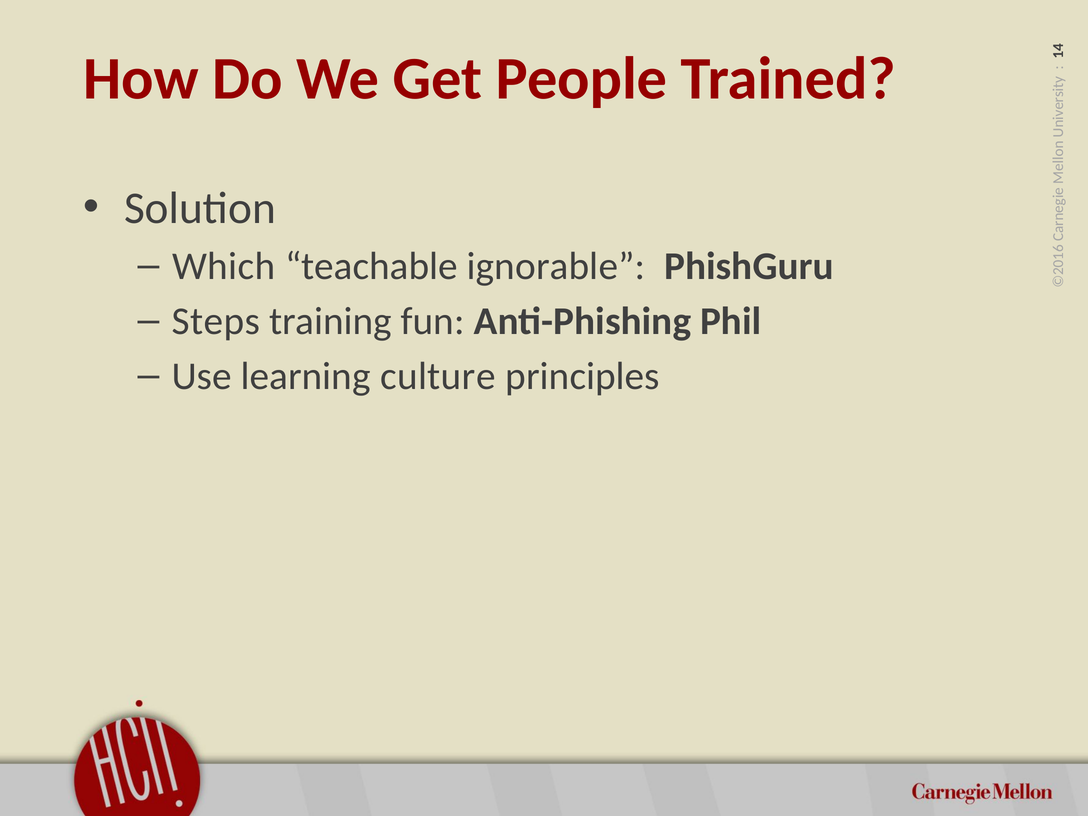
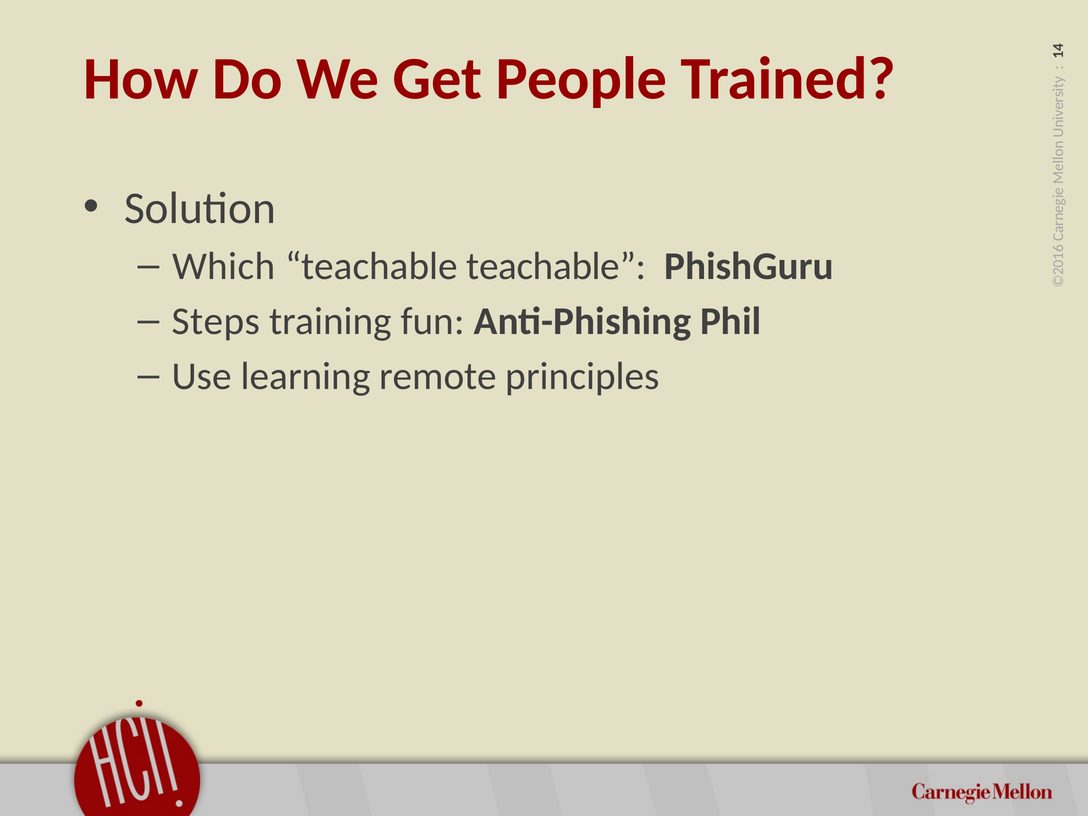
teachable ignorable: ignorable -> teachable (556, 266)
culture: culture -> remote (438, 376)
